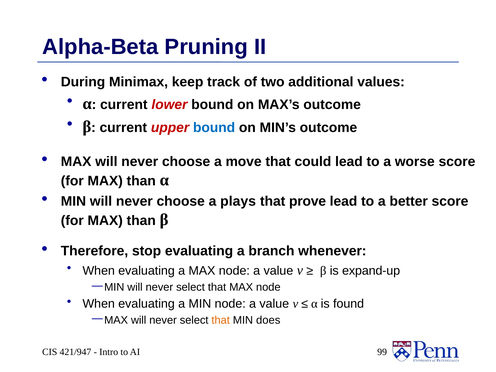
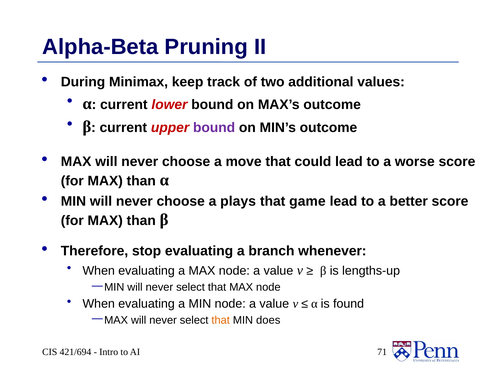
bound colour: blue -> purple (214, 128)
prove: prove -> game (307, 201)
expand-up: expand-up -> lengths-up (371, 271)
421/947: 421/947 -> 421/694 (75, 352)
99: 99 -> 71 (382, 352)
